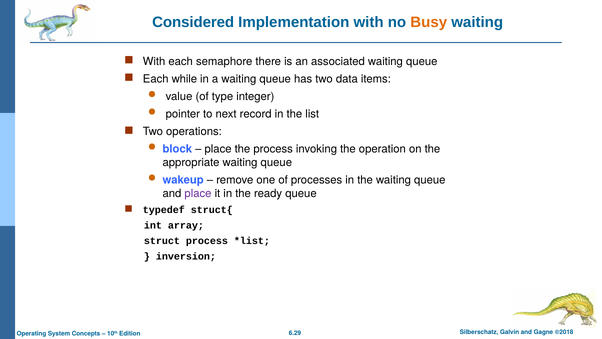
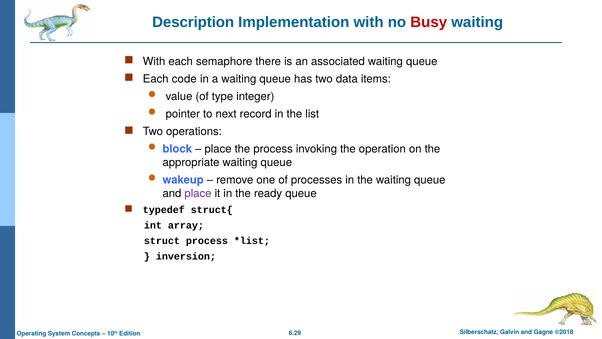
Considered: Considered -> Description (193, 22)
Busy colour: orange -> red (429, 22)
while: while -> code (184, 79)
